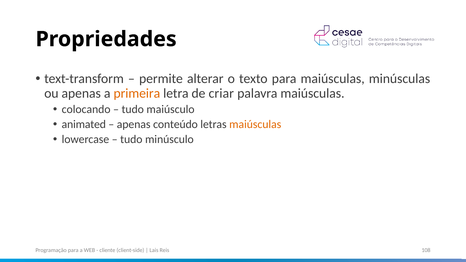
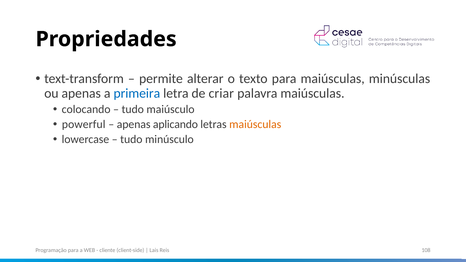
primeira colour: orange -> blue (137, 93)
animated: animated -> powerful (84, 125)
conteúdo: conteúdo -> aplicando (175, 125)
